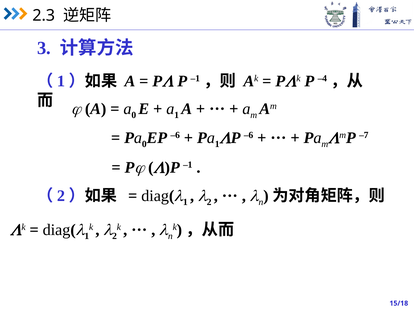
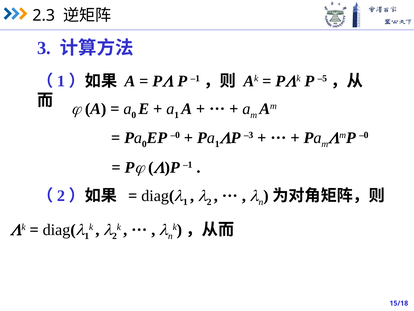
–4: –4 -> –5 (322, 78)
–6: –6 -> –0 (175, 135)
–6: –6 -> –3 (249, 135)
–7: –7 -> –0 (364, 135)
